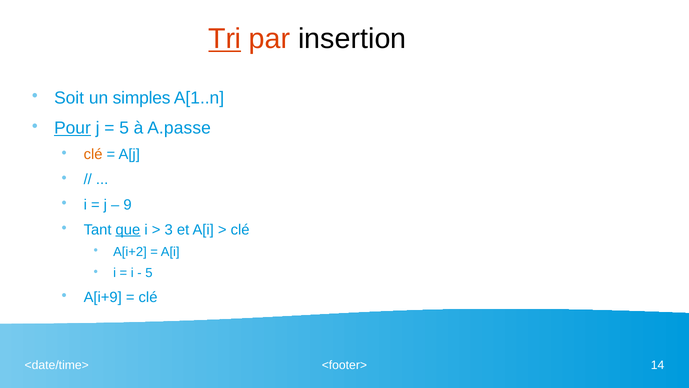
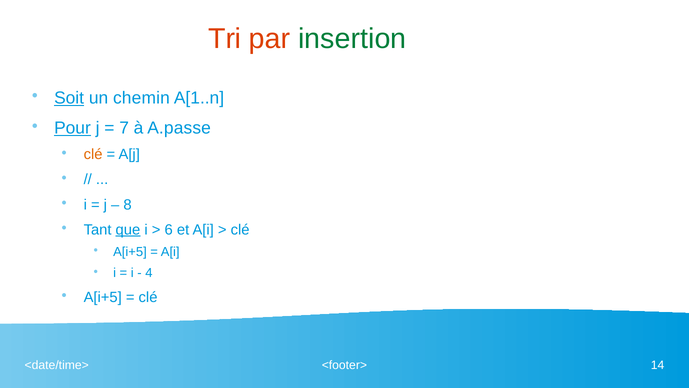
Tri underline: present -> none (225, 39)
insertion colour: black -> green (352, 39)
Soit underline: none -> present (69, 98)
simples: simples -> chemin (141, 98)
5: 5 -> 7 (124, 128)
9: 9 -> 8 (127, 204)
3: 3 -> 6 (169, 230)
A[i+2: A[i+2 -> A[i+5 (130, 252)
5: 5 -> 4 (149, 273)
A[i+9: A[i+9 -> A[i+5 (103, 297)
